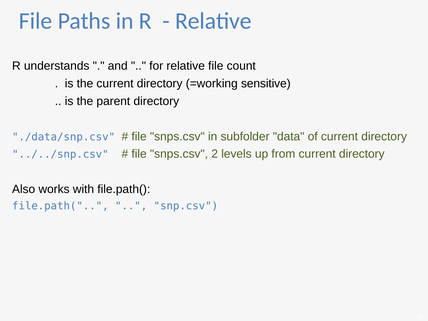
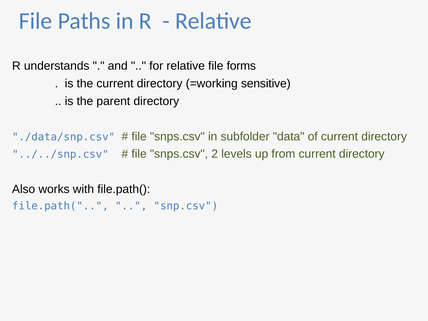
count: count -> forms (241, 66)
